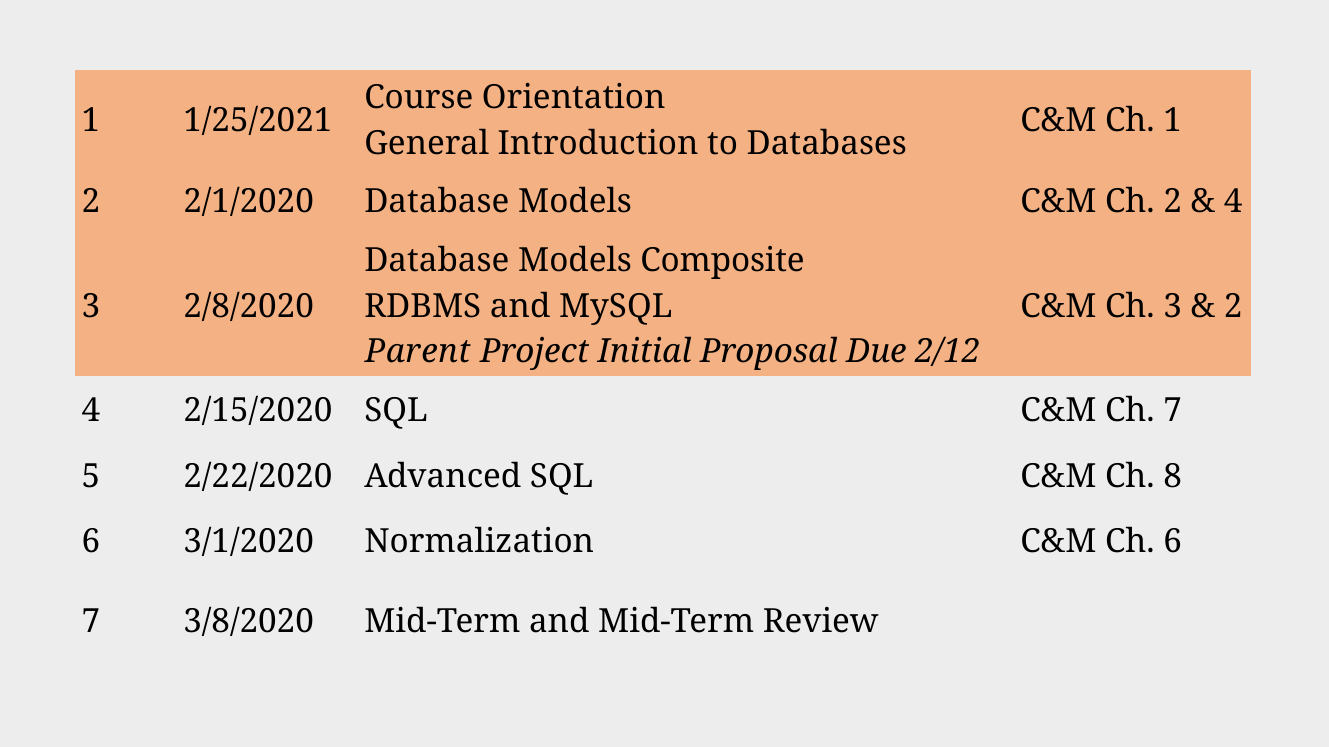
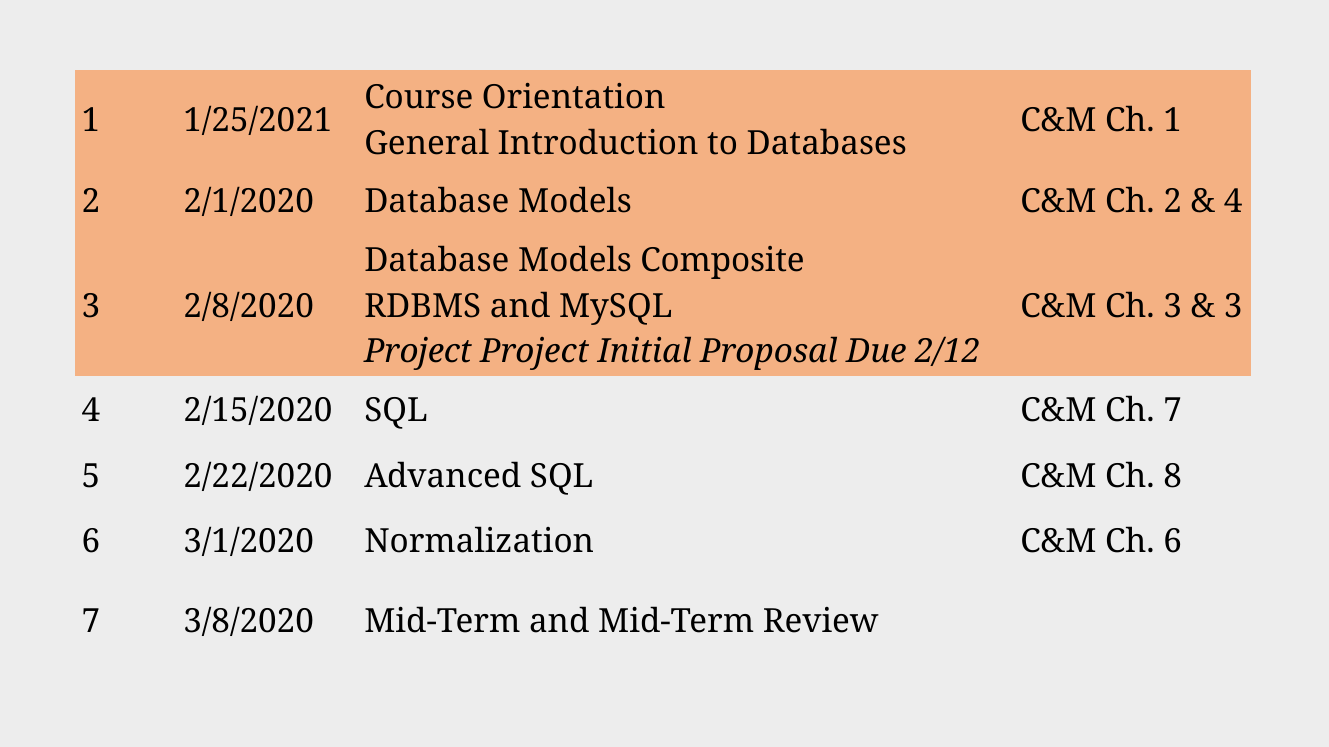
2: 2 -> 3 (1233, 306)
Parent: Parent -> Project (418, 352)
